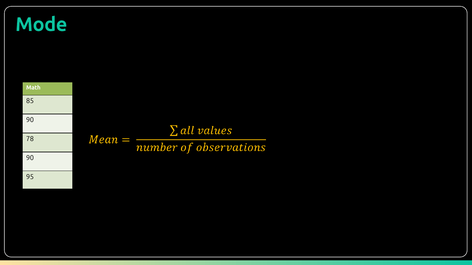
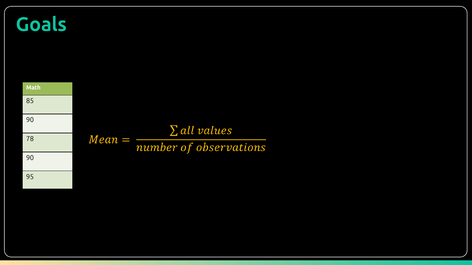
Mode: Mode -> Goals (41, 25)
